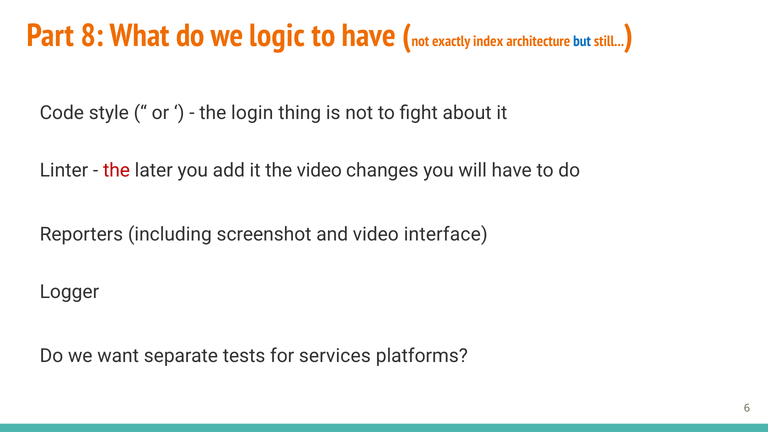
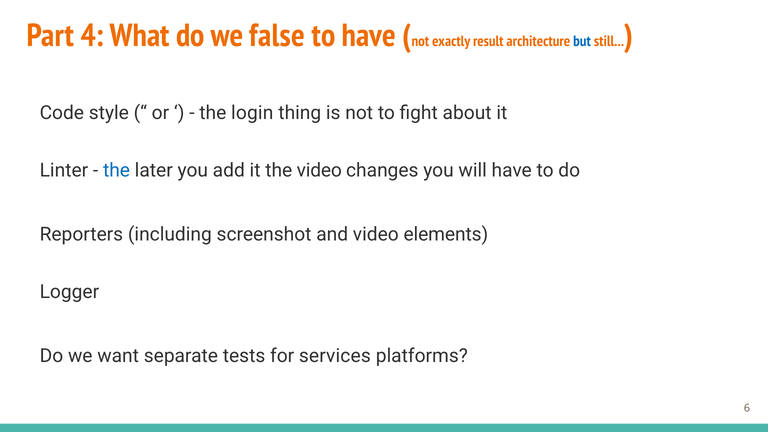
8: 8 -> 4 (92, 36)
logic: logic -> false (277, 36)
index: index -> result (488, 41)
the colour: red -> blue (117, 170)
interface: interface -> elements (446, 234)
